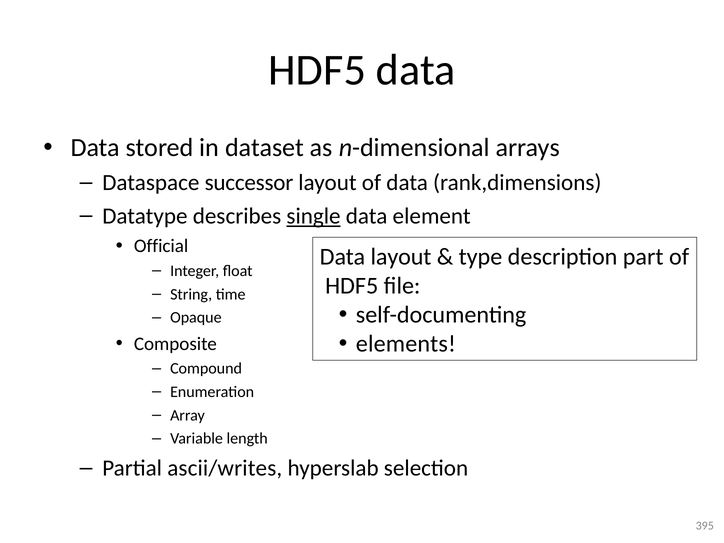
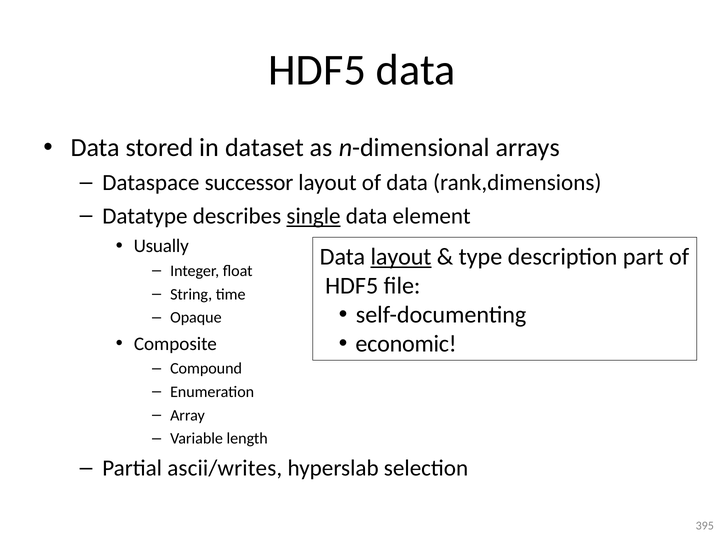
Official: Official -> Usually (161, 246)
layout underline: none -> present (401, 257)
elements: elements -> economic (406, 344)
